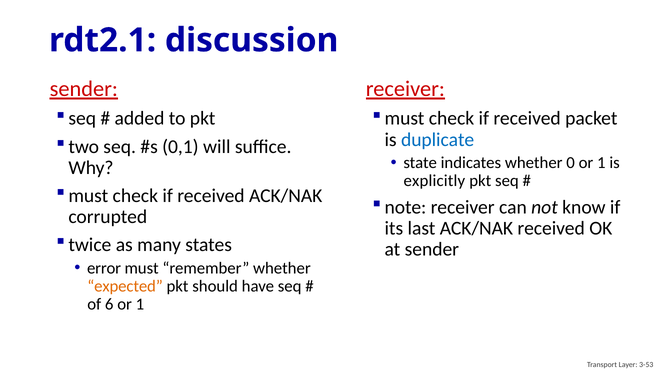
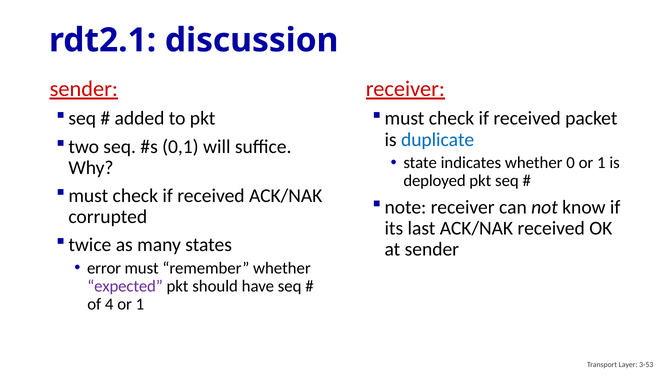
explicitly: explicitly -> deployed (435, 181)
expected colour: orange -> purple (125, 286)
6: 6 -> 4 (109, 305)
